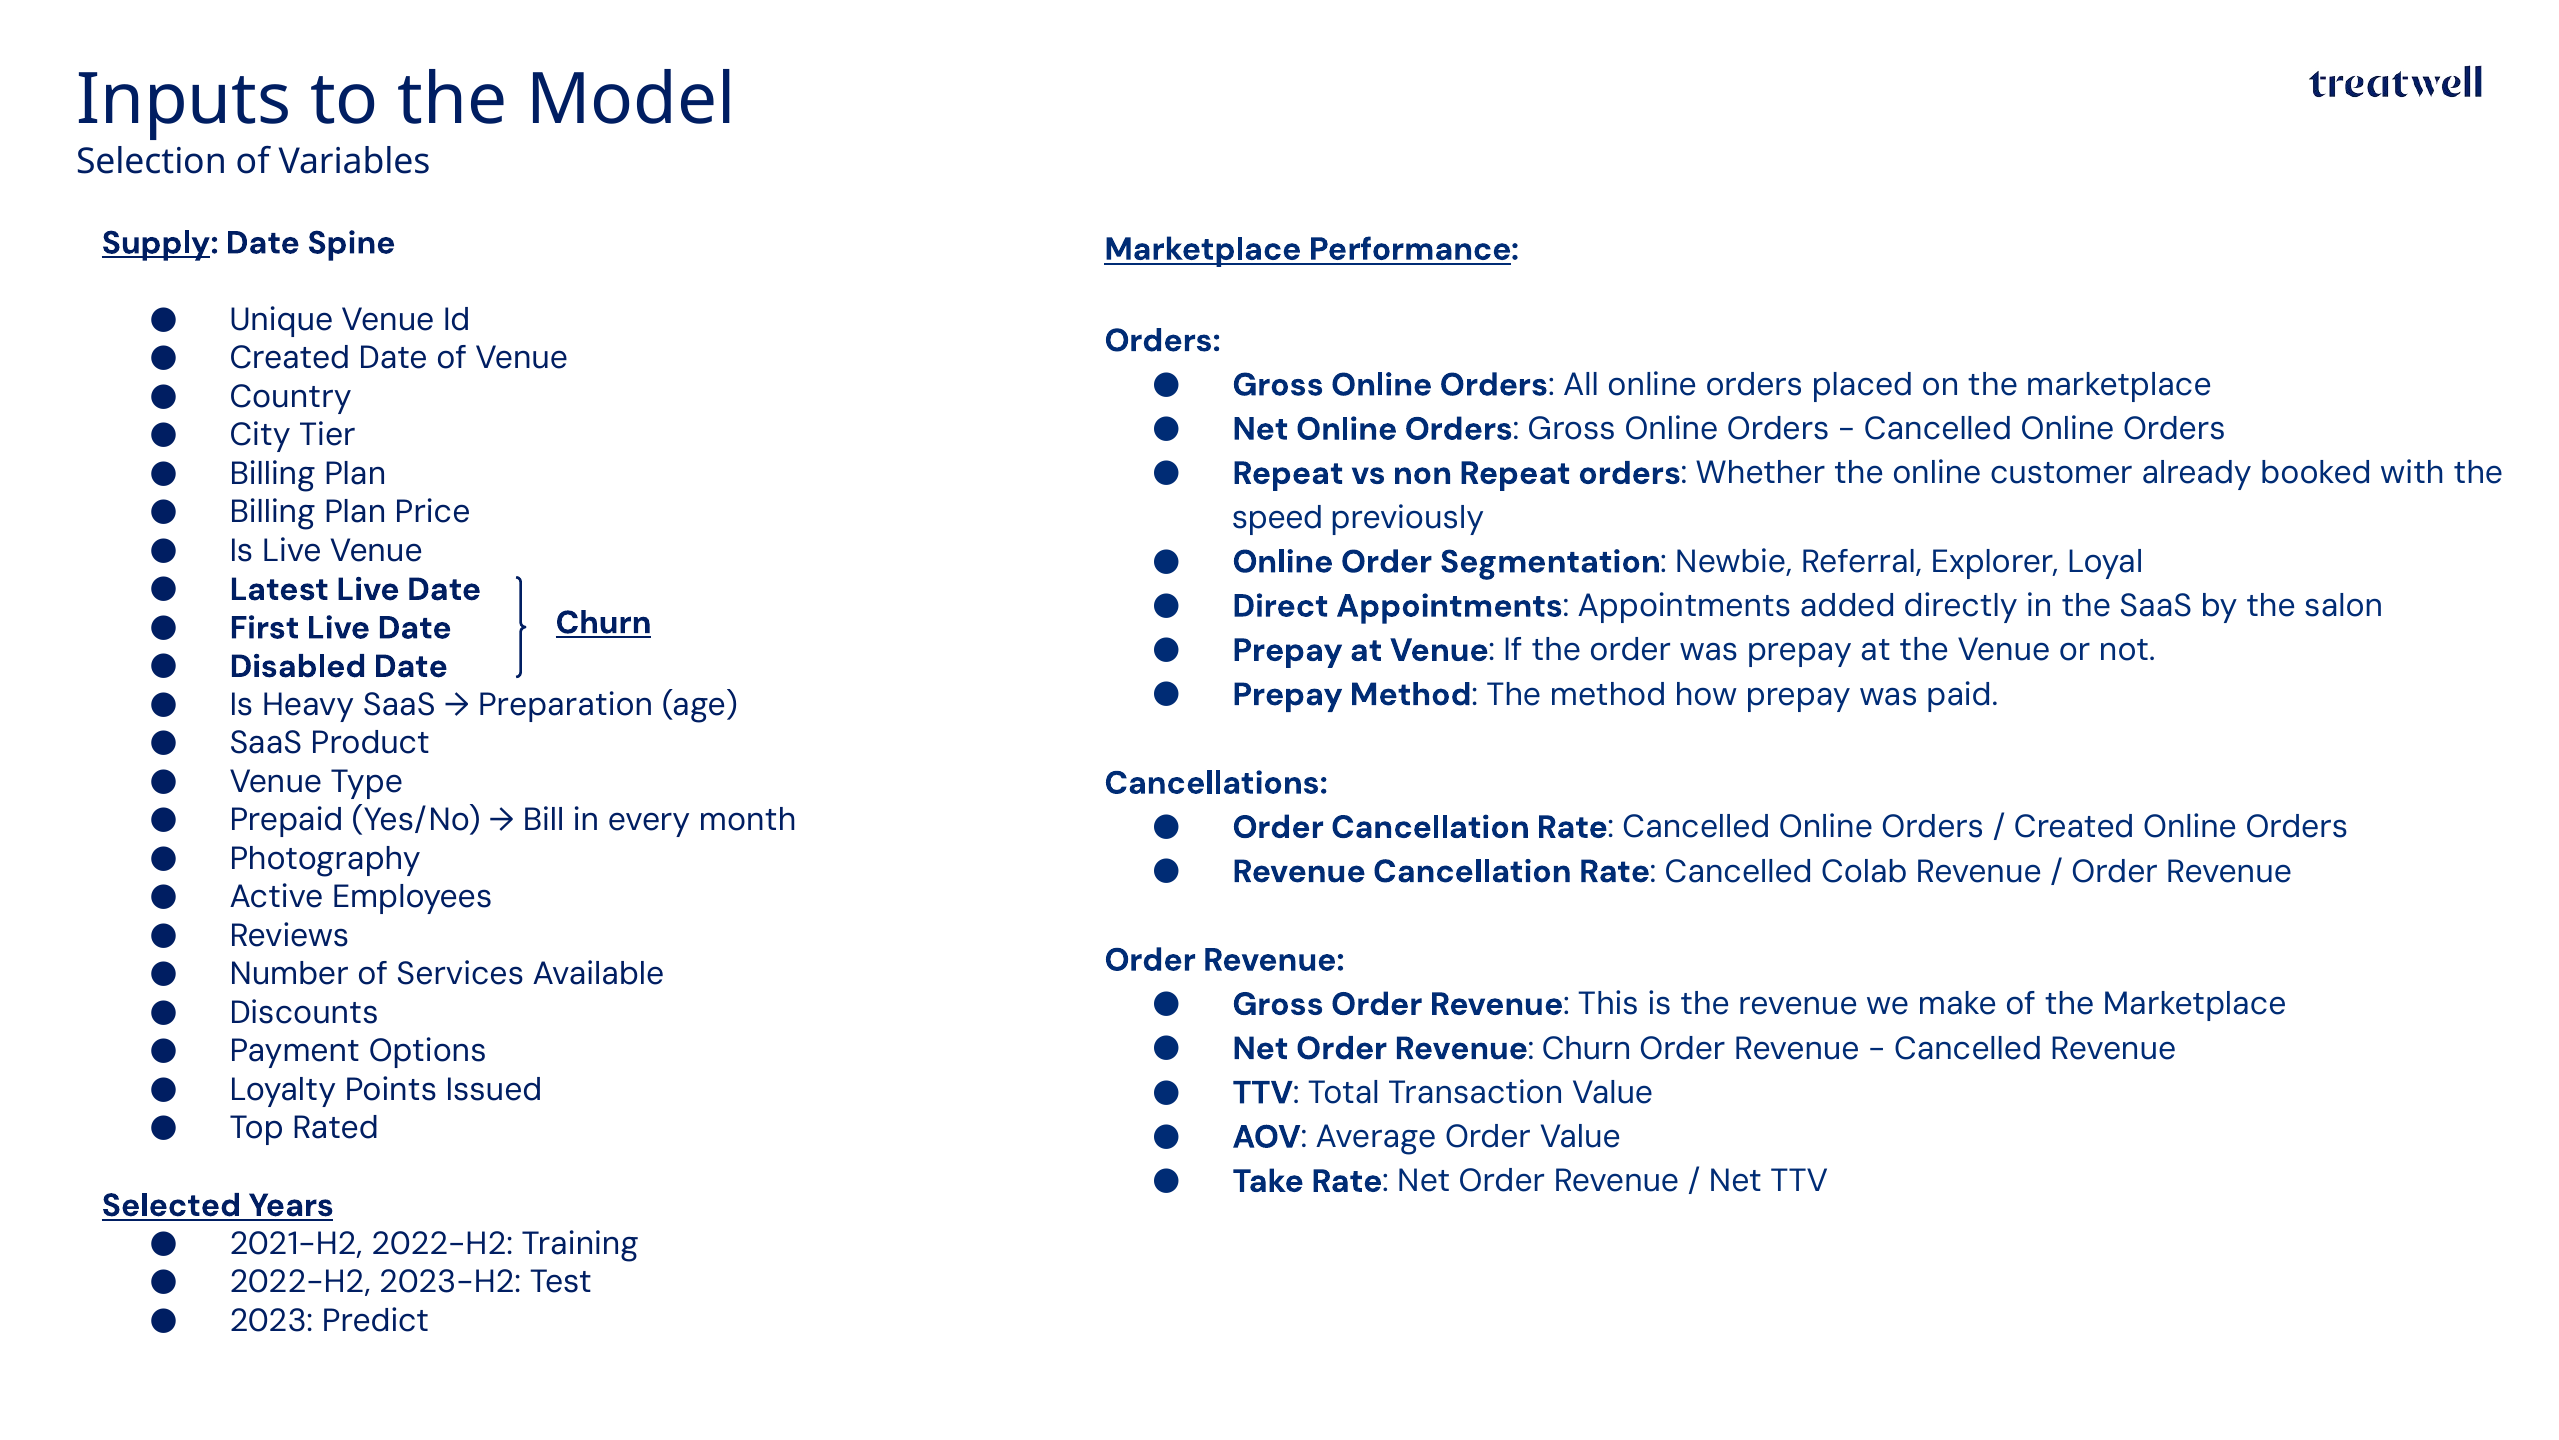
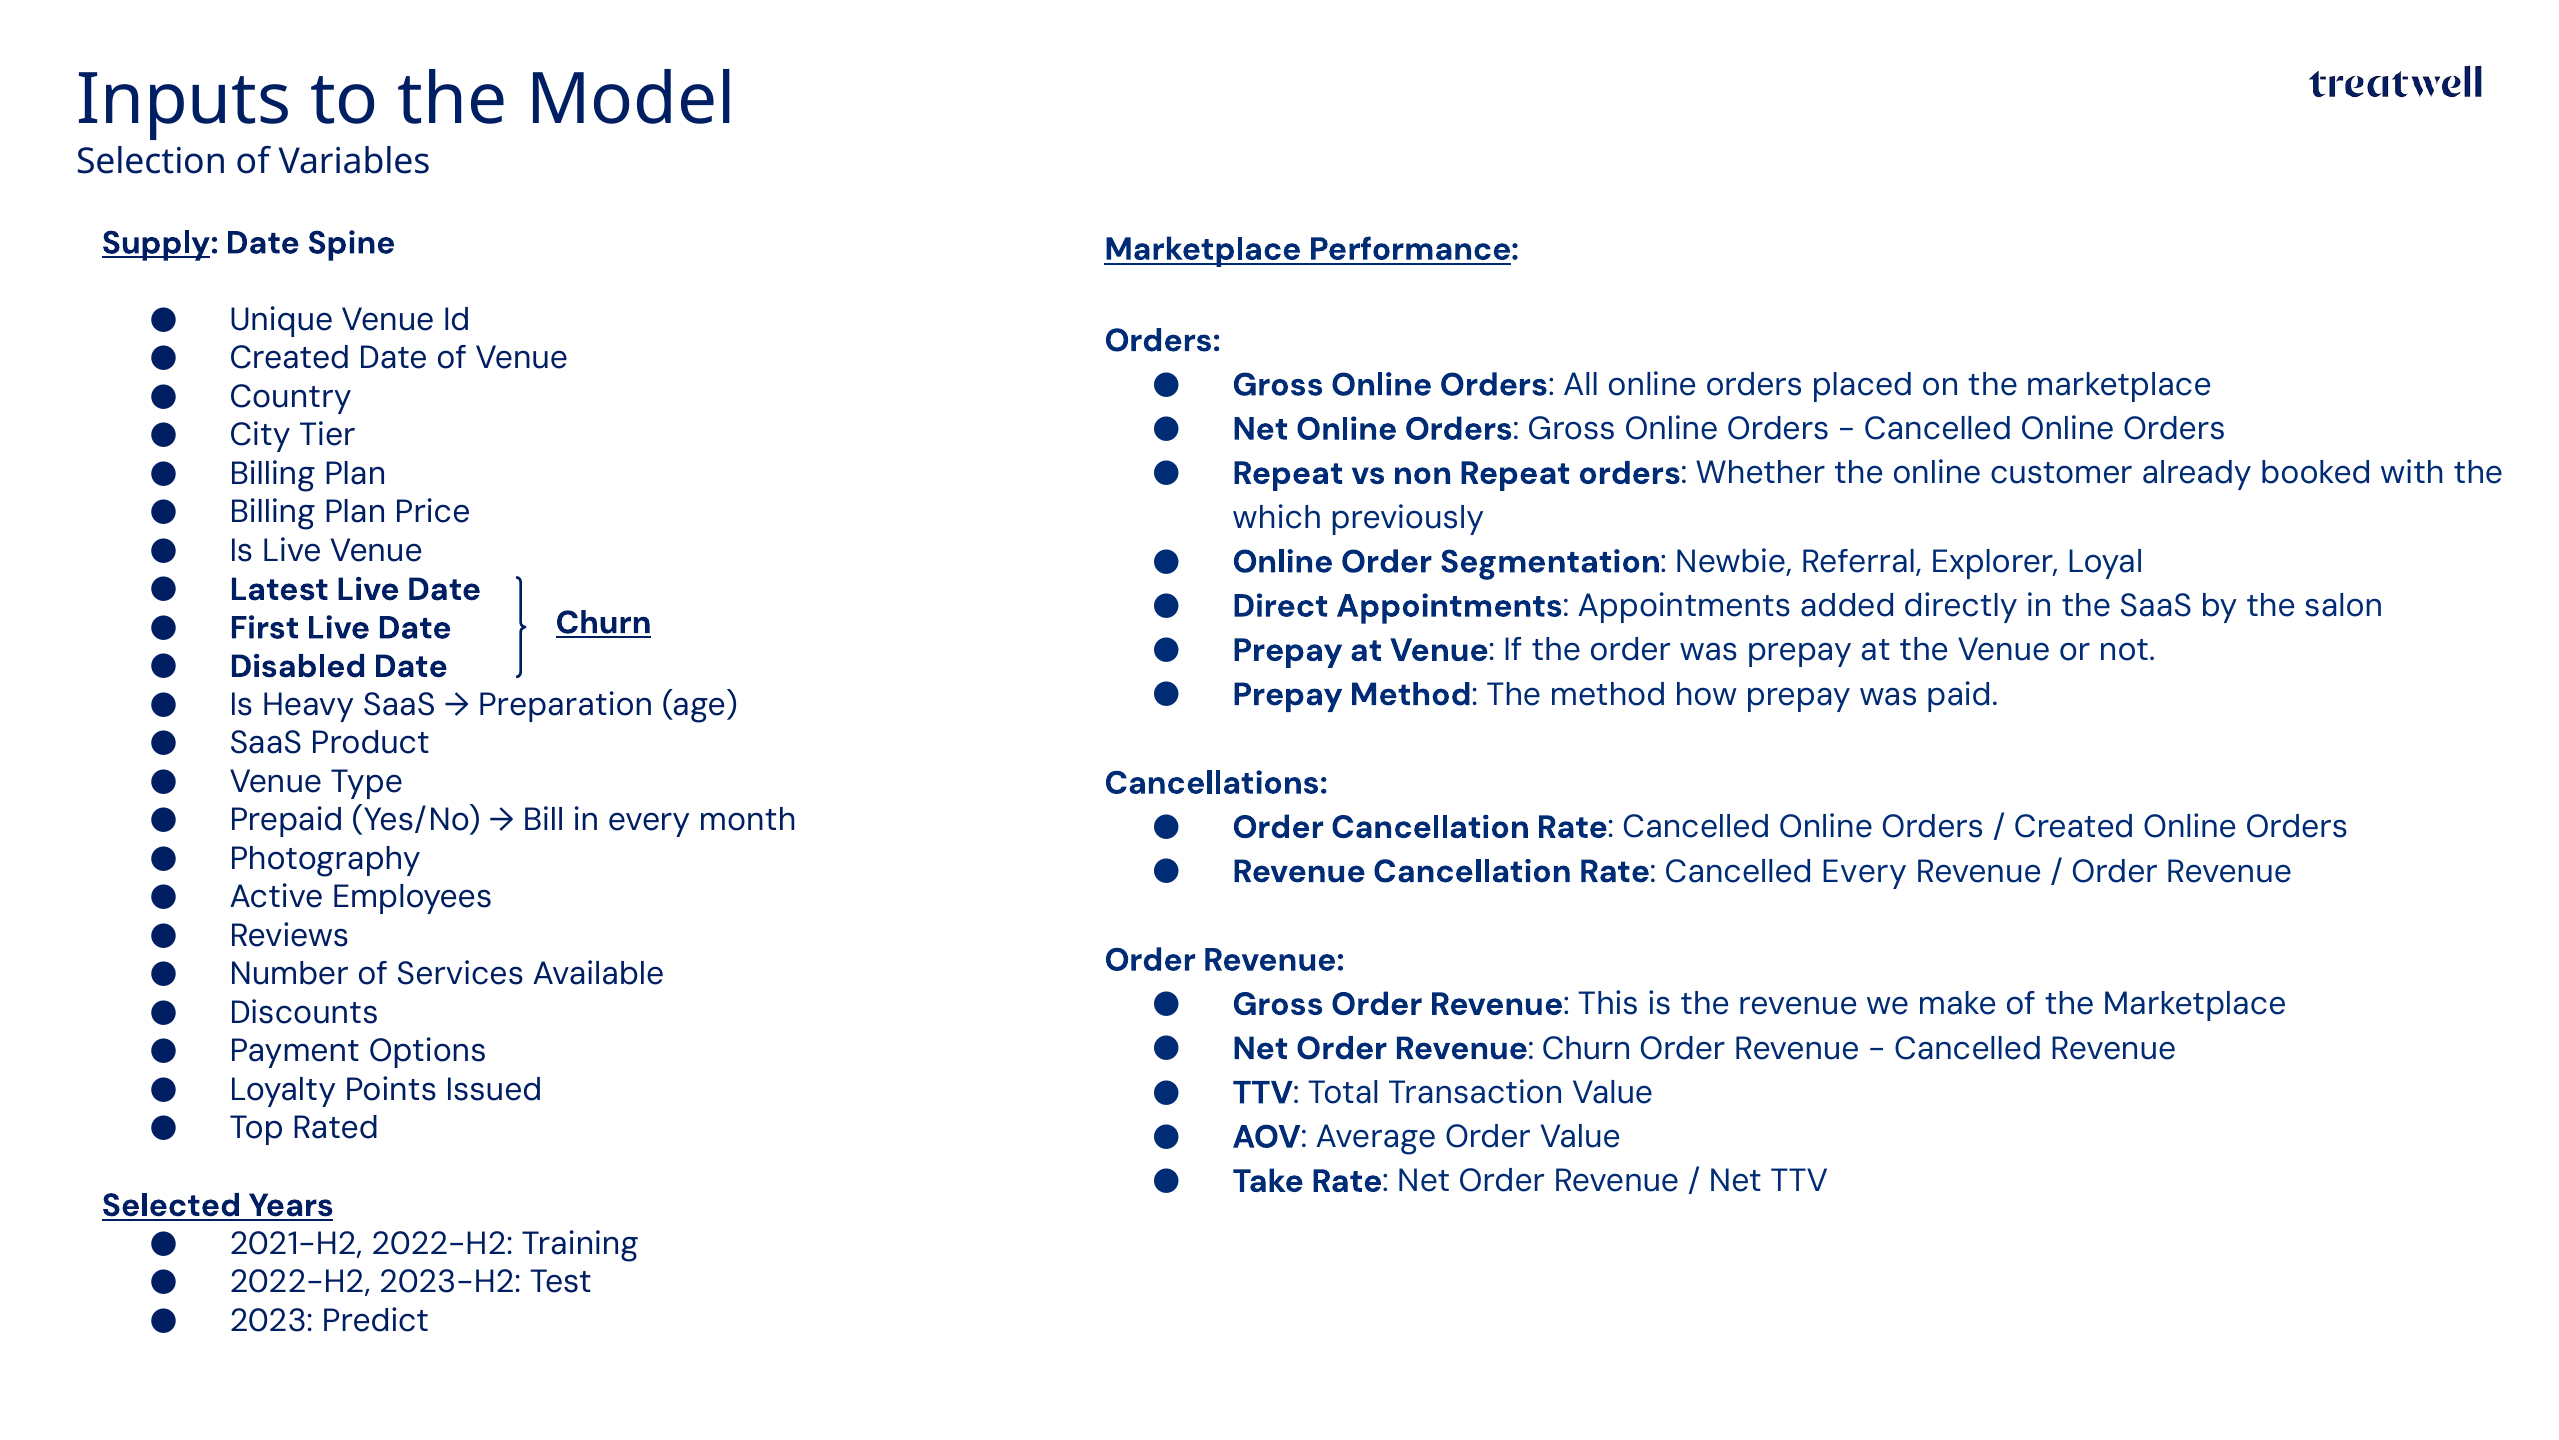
speed: speed -> which (1277, 517)
Cancelled Colab: Colab -> Every (1864, 871)
